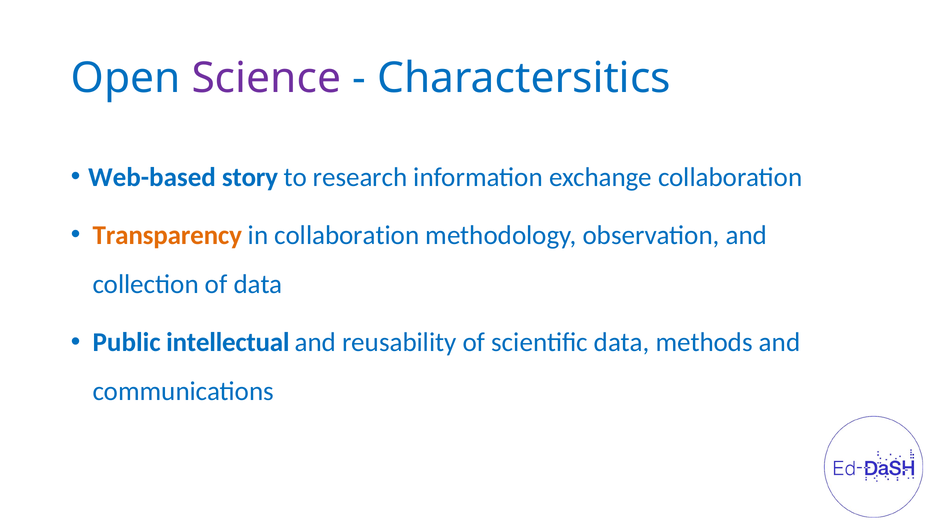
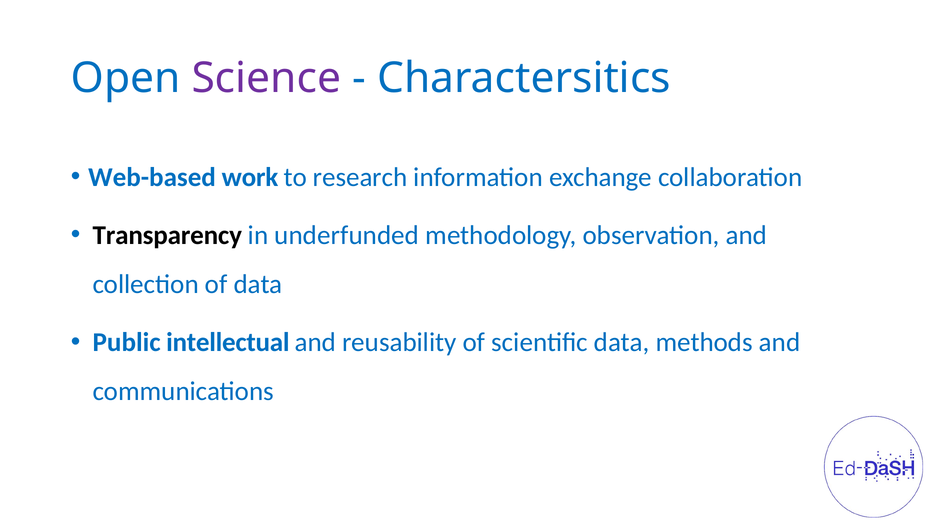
story: story -> work (250, 177)
Transparency colour: orange -> black (167, 235)
in collaboration: collaboration -> underfunded (347, 235)
